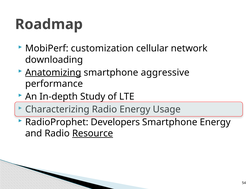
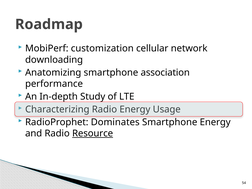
Anatomizing underline: present -> none (53, 72)
aggressive: aggressive -> association (165, 72)
Developers: Developers -> Dominates (115, 122)
